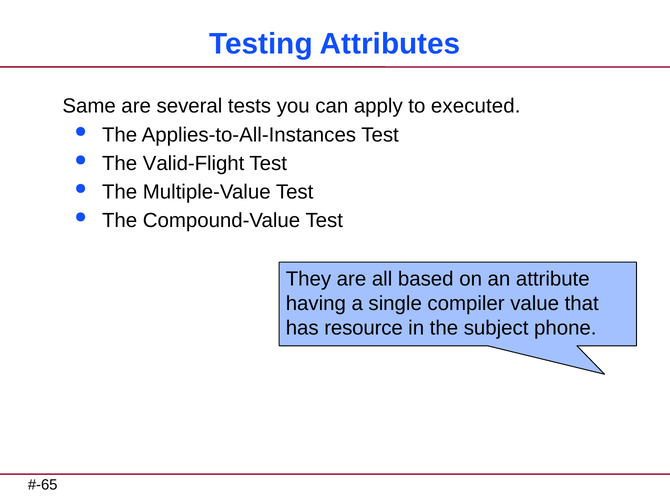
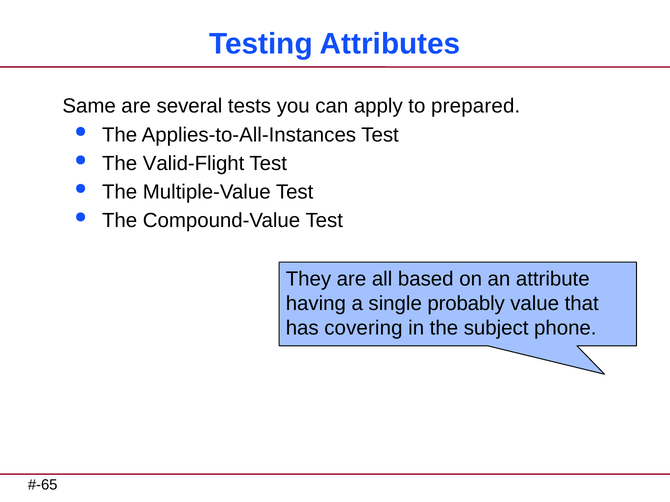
executed: executed -> prepared (476, 106)
compiler: compiler -> probably (466, 304)
resource: resource -> covering (363, 329)
